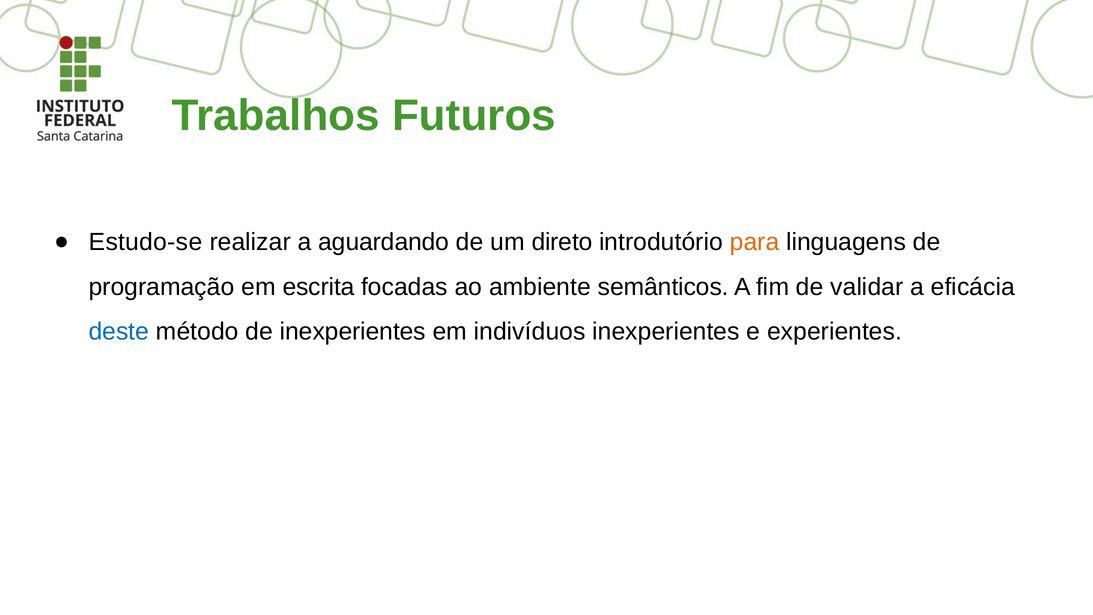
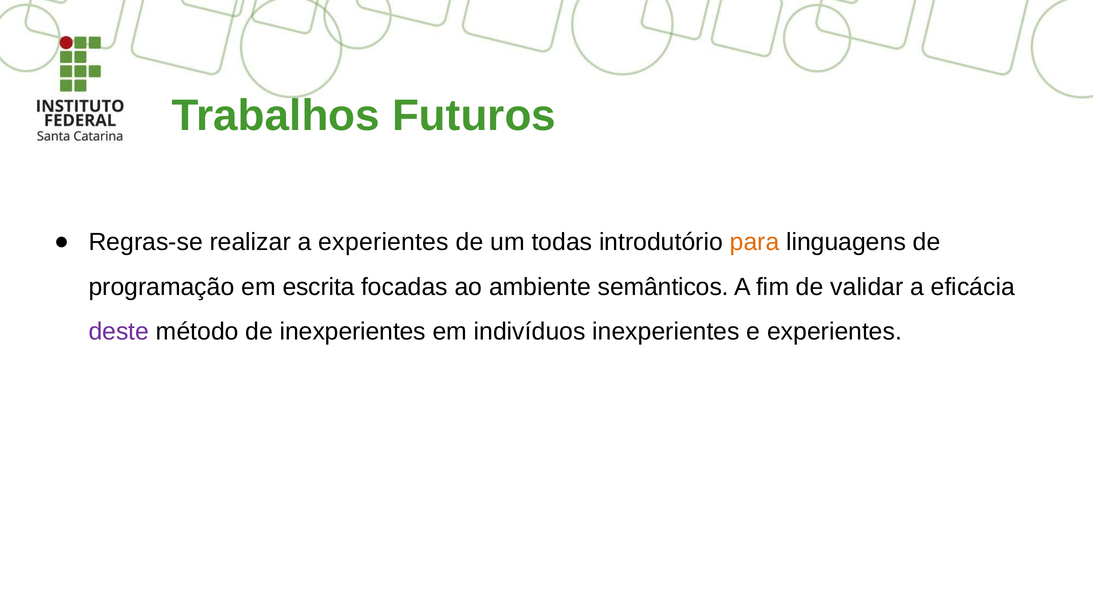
Estudo-se: Estudo-se -> Regras-se (146, 242)
a aguardando: aguardando -> experientes (384, 242)
direto: direto -> todas (562, 242)
deste colour: blue -> purple (119, 331)
